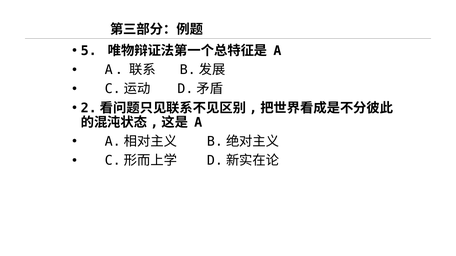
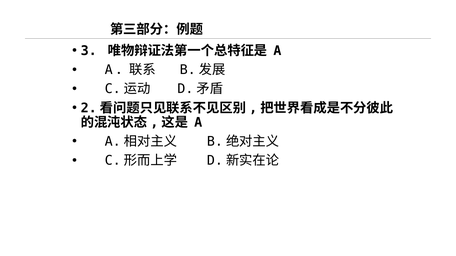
5: 5 -> 3 (89, 51)
